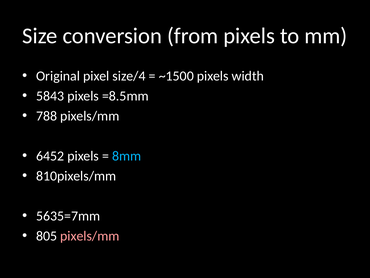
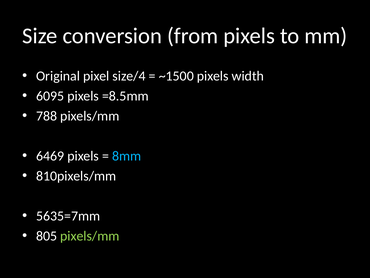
5843: 5843 -> 6095 (50, 96)
6452: 6452 -> 6469 (50, 156)
pixels/mm colour: pink -> light green (90, 236)
